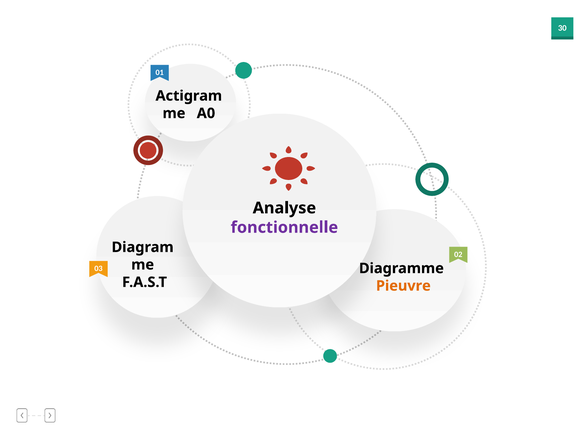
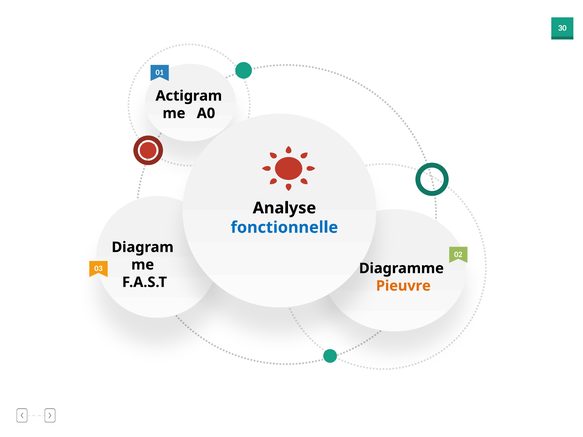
fonctionnelle colour: purple -> blue (284, 228)
